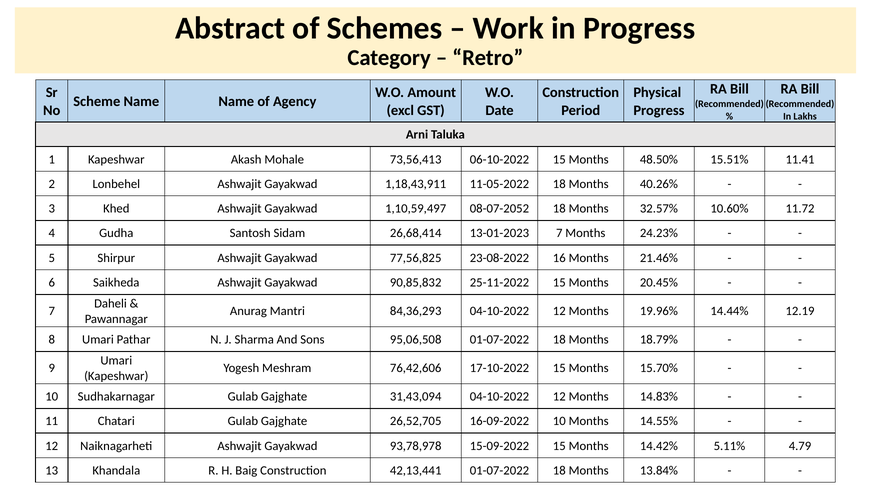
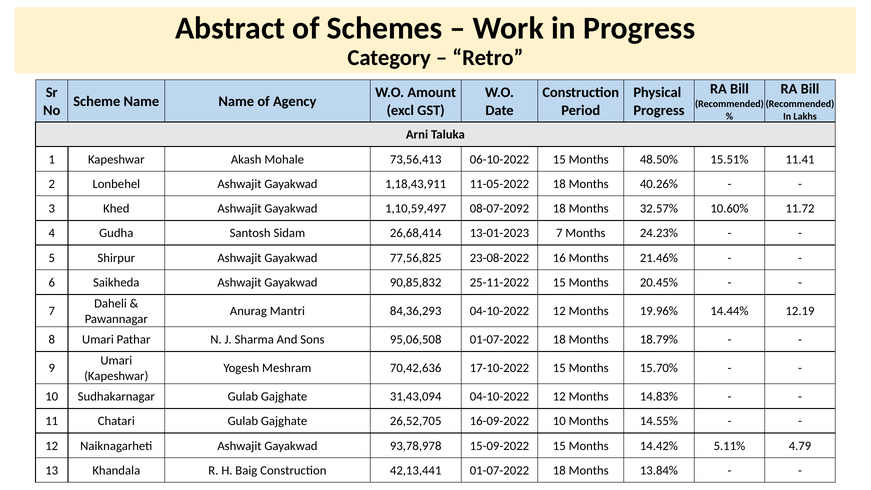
08-07-2052: 08-07-2052 -> 08-07-2092 (499, 209)
76,42,606: 76,42,606 -> 70,42,636 (416, 368)
